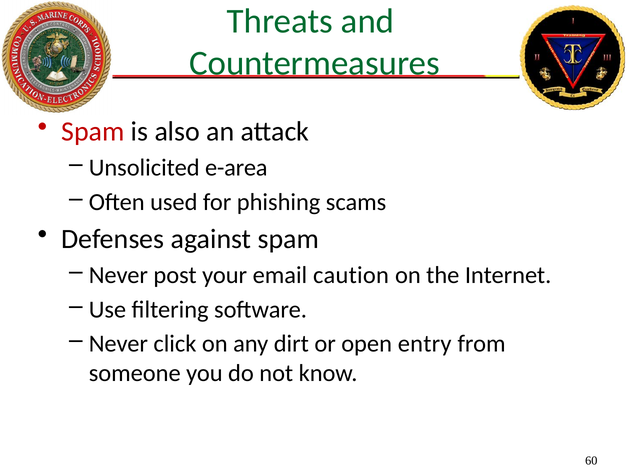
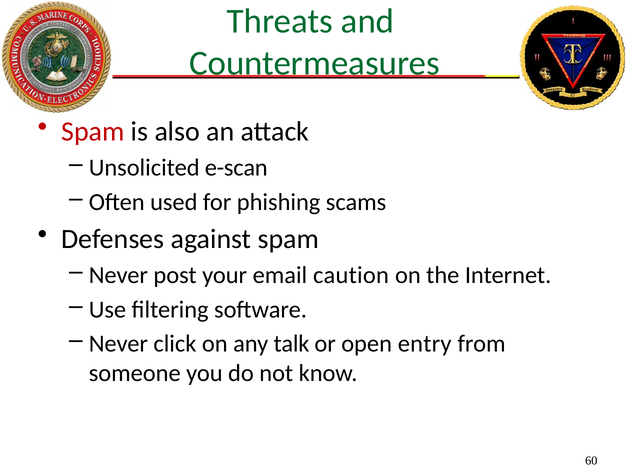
e-area: e-area -> e-scan (236, 168)
dirt: dirt -> talk (291, 344)
